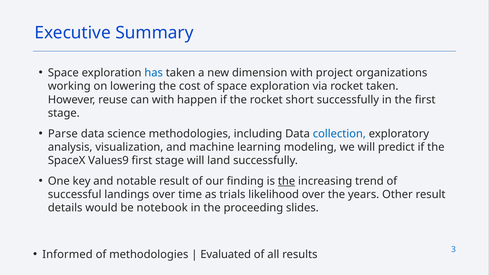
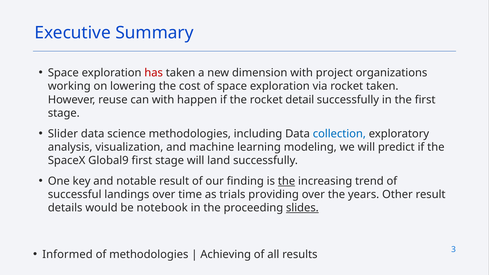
has colour: blue -> red (154, 73)
short: short -> detail (300, 100)
Parse: Parse -> Slider (63, 134)
Values9: Values9 -> Global9 (108, 161)
likelihood: likelihood -> providing (274, 195)
slides underline: none -> present (302, 208)
Evaluated: Evaluated -> Achieving (226, 255)
